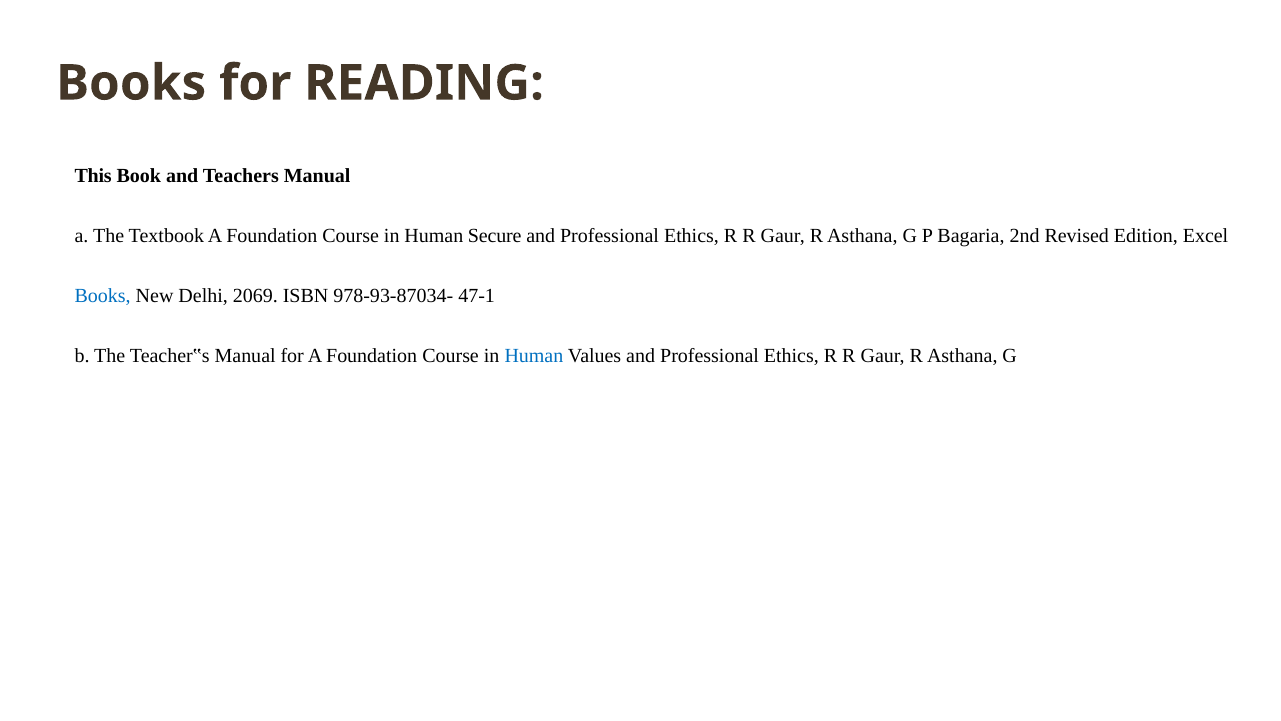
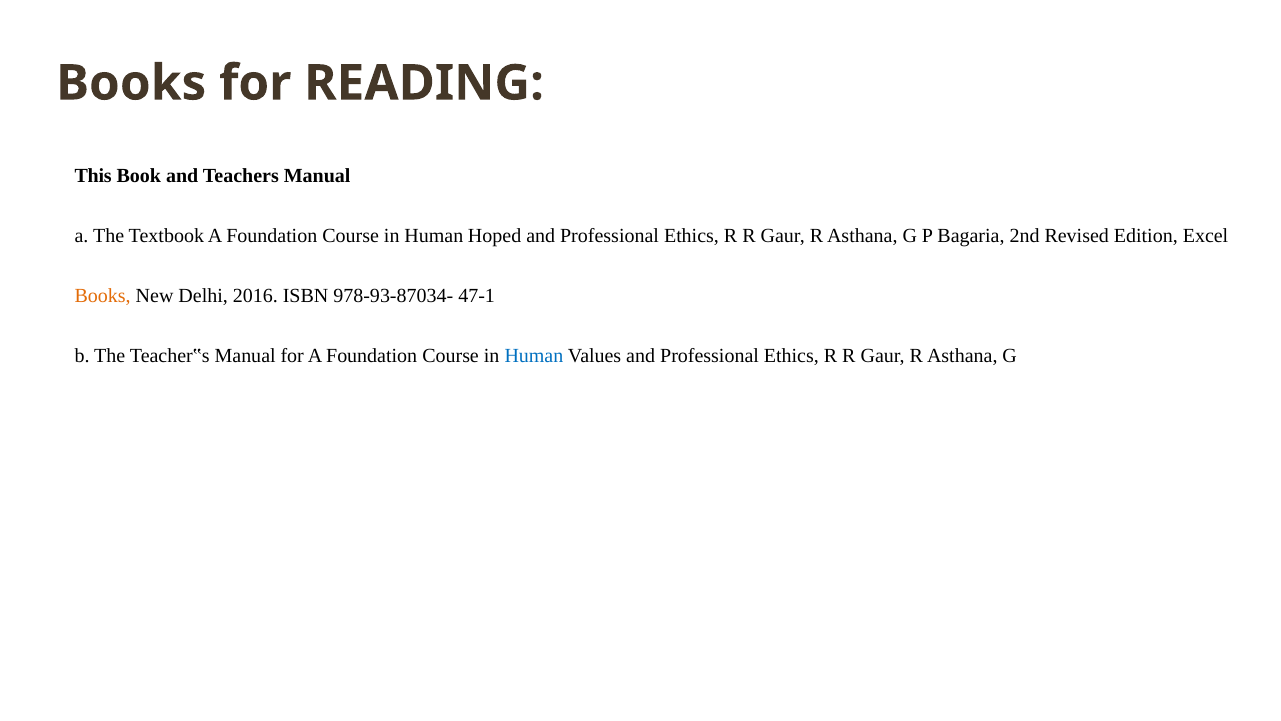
Secure: Secure -> Hoped (495, 235)
Books colour: blue -> orange (103, 295)
2069: 2069 -> 2016 (255, 295)
